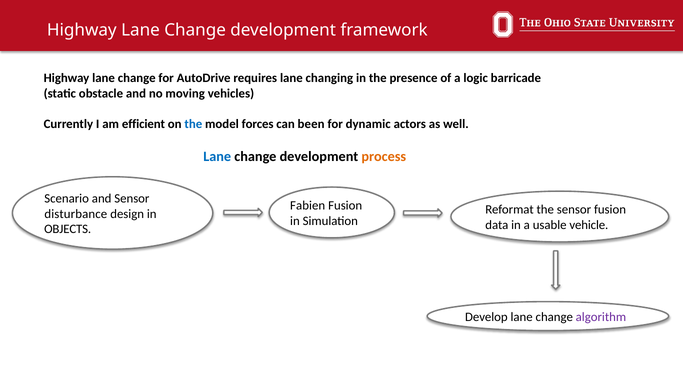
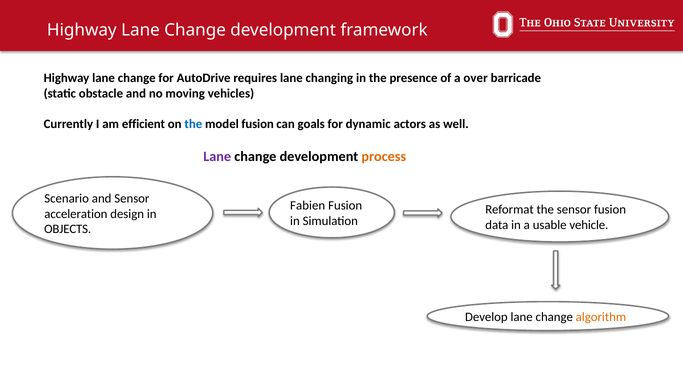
logic: logic -> over (476, 78)
model forces: forces -> fusion (258, 124)
been: been -> goals (311, 124)
Lane colour: blue -> purple (217, 156)
disturbance: disturbance -> acceleration (76, 214)
algorithm colour: purple -> orange (601, 317)
